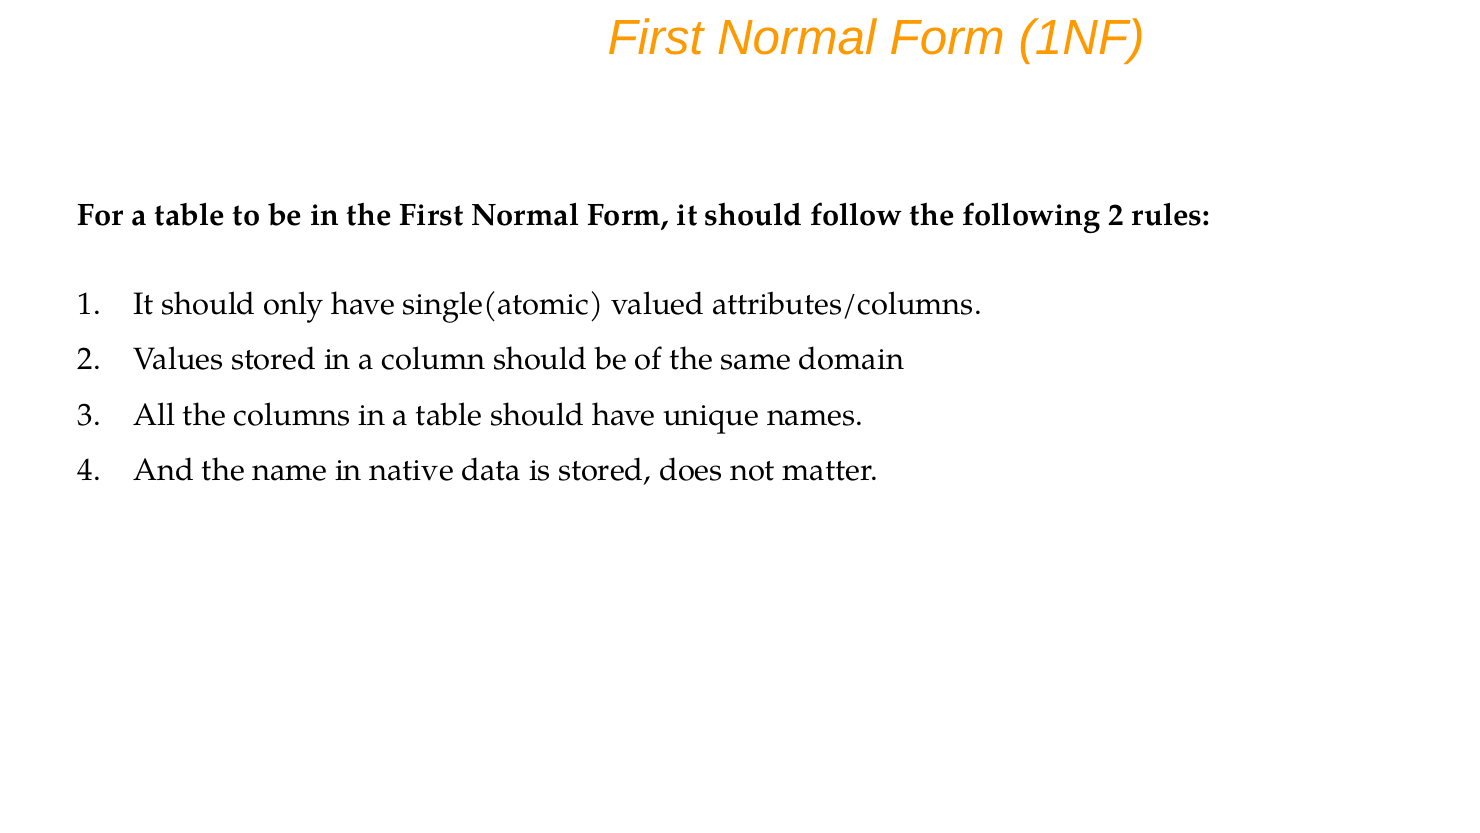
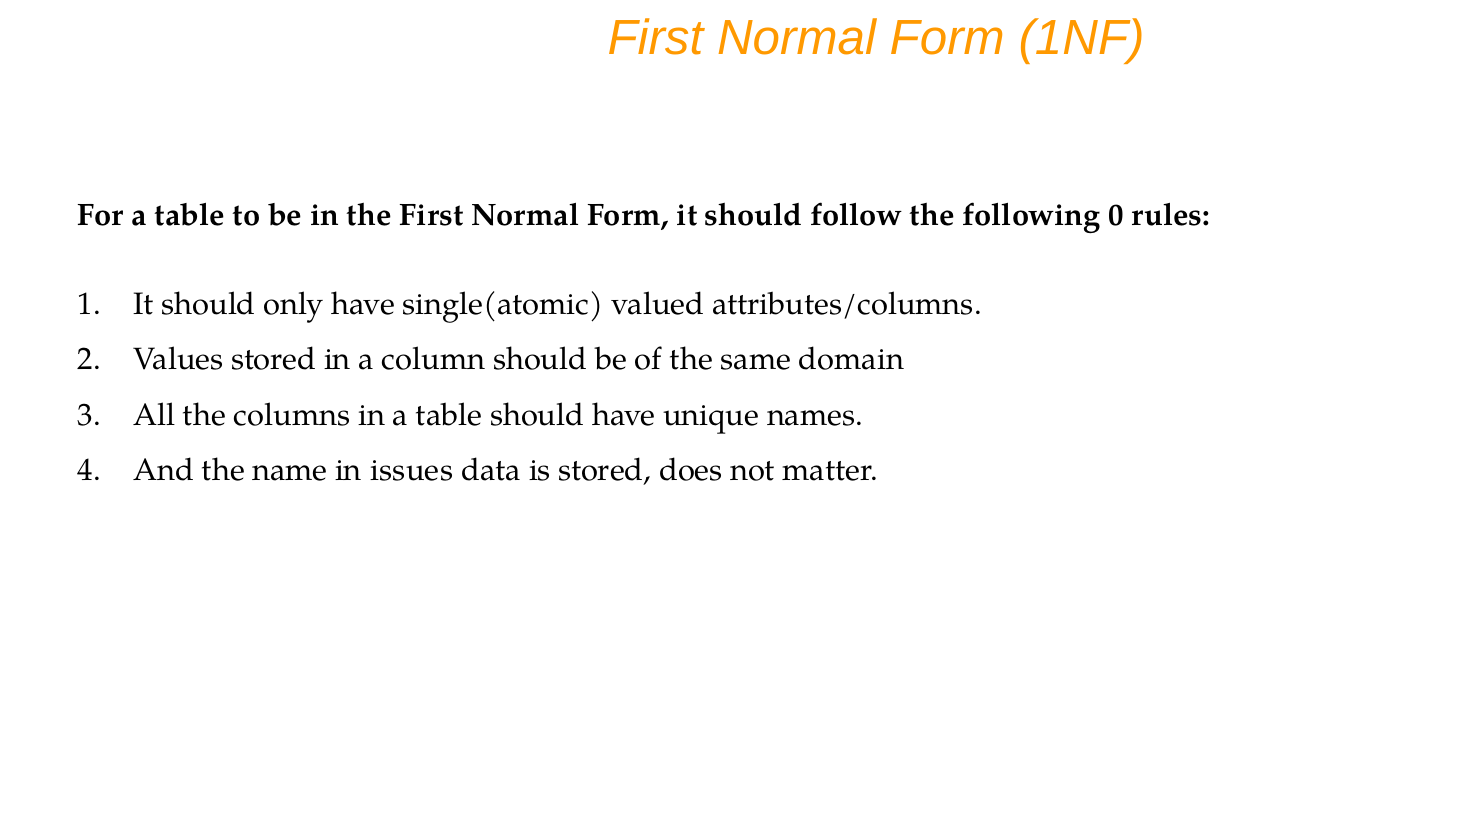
following 2: 2 -> 0 (1116, 215)
native: native -> issues (412, 470)
